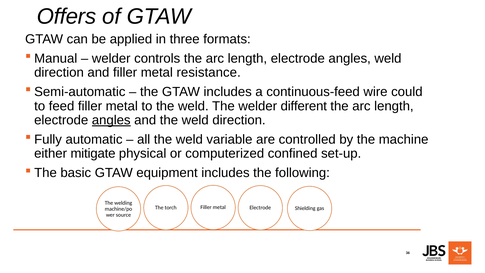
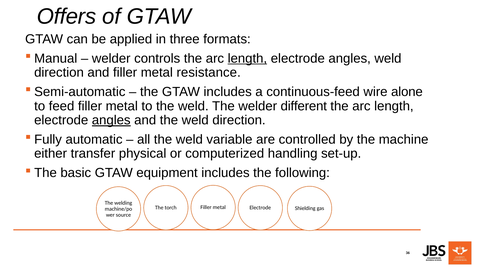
length underline: none -> present (247, 58)
could: could -> alone (407, 92)
mitigate: mitigate -> transfer (93, 154)
confined: confined -> handling (293, 154)
